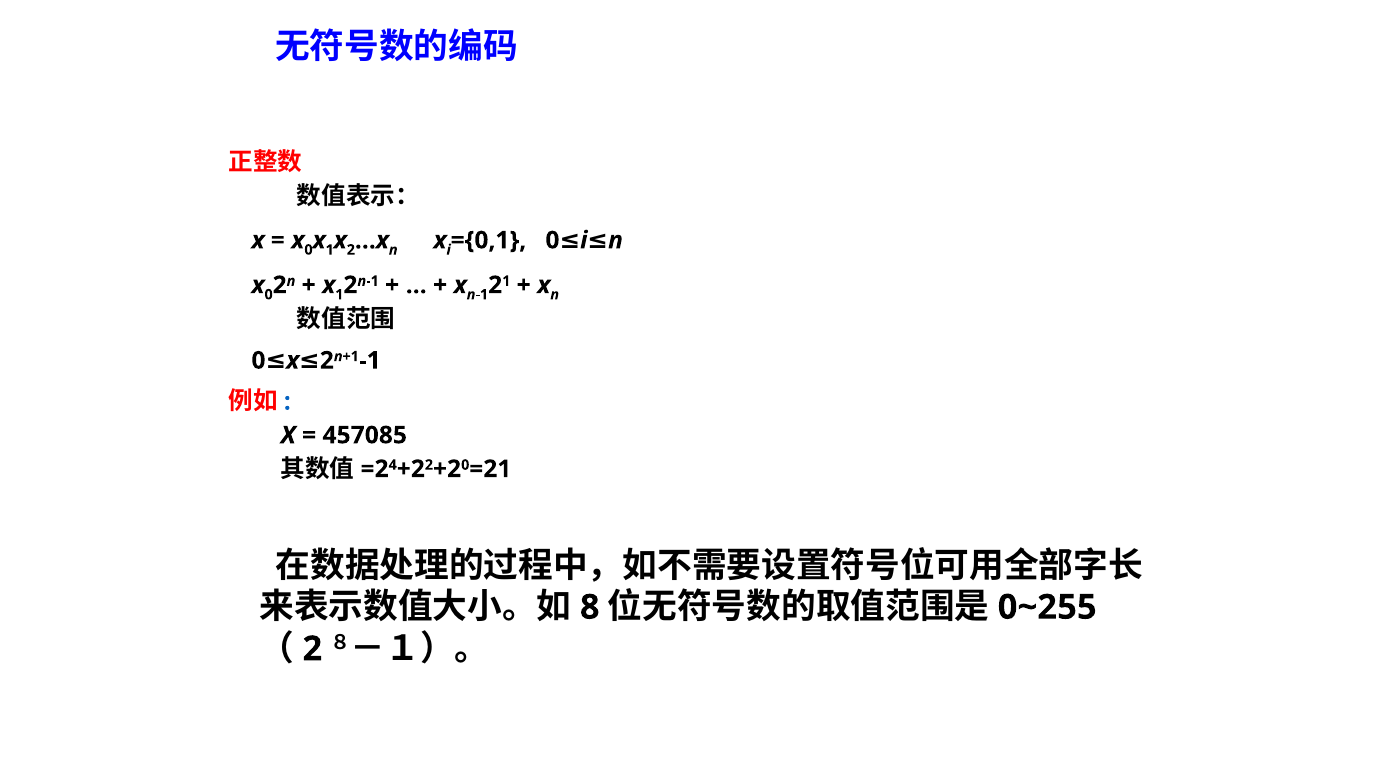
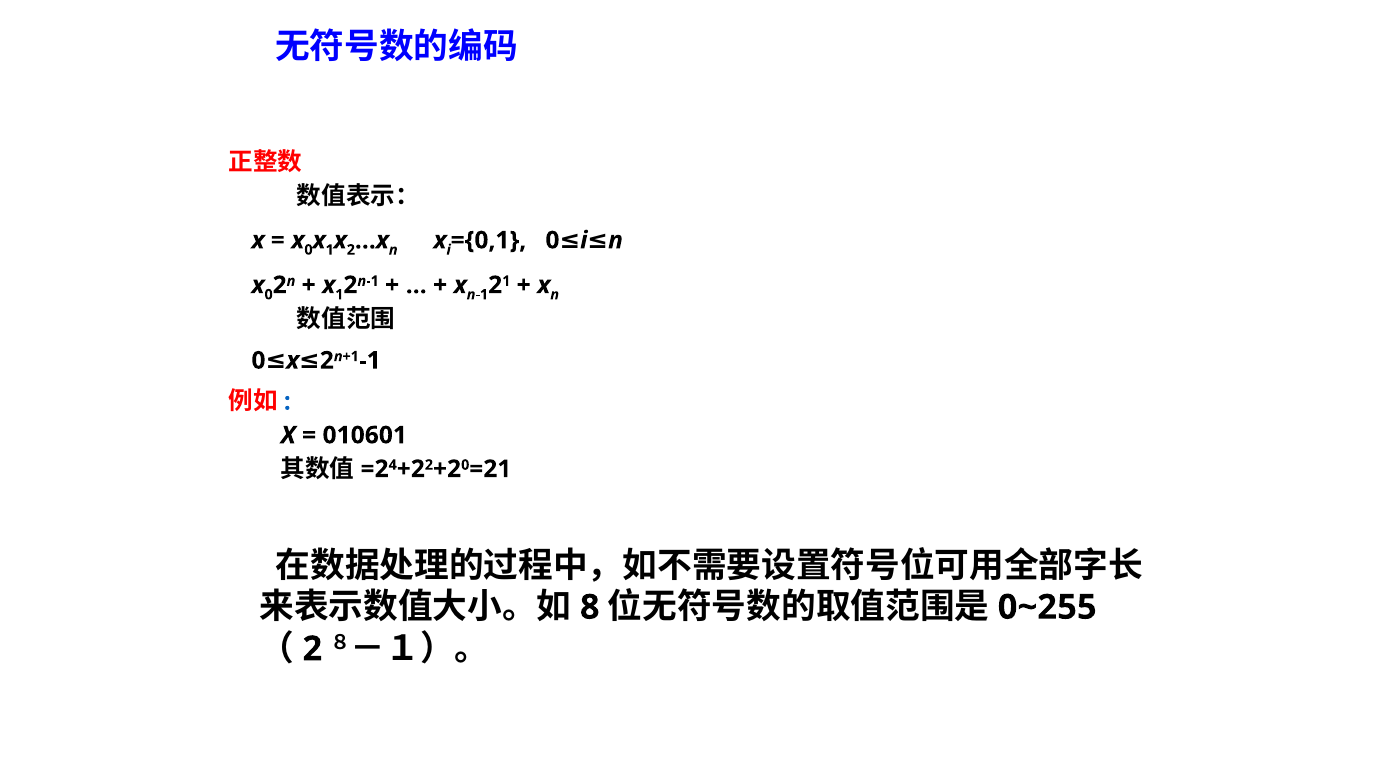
457085: 457085 -> 010601 (365, 435)
